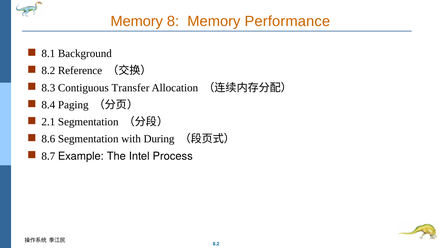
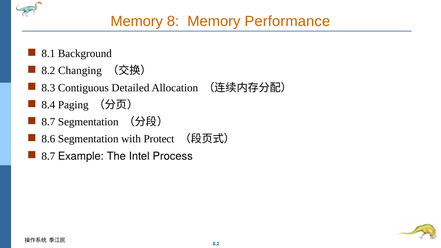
Reference: Reference -> Changing (80, 71)
Transfer: Transfer -> Detailed (130, 88)
2.1: 2.1 -> 8.7 (48, 122)
During: During -> Protect (159, 139)
